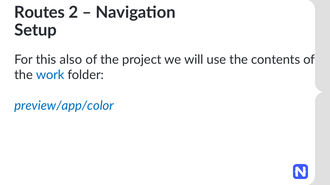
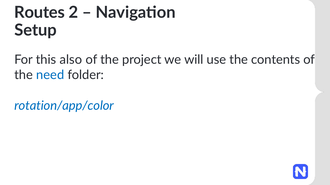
work: work -> need (50, 75)
preview/app/color: preview/app/color -> rotation/app/color (64, 106)
